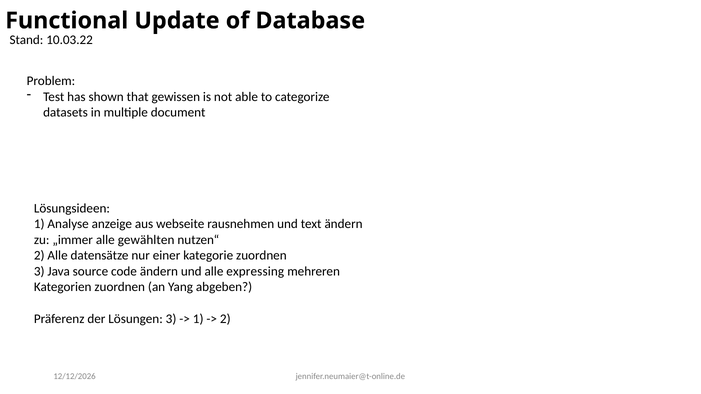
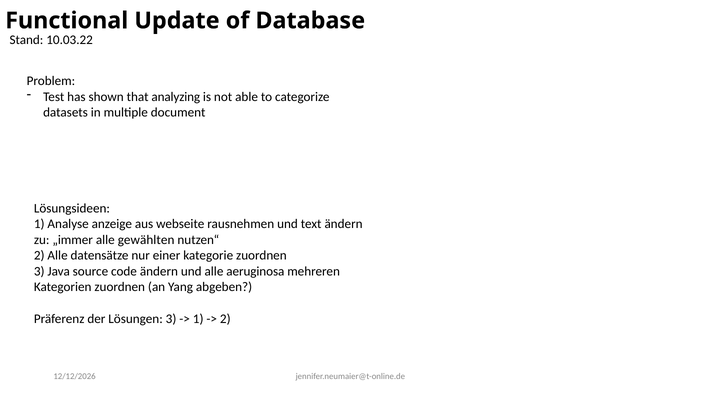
gewissen: gewissen -> analyzing (176, 97)
expressing: expressing -> aeruginosa (255, 272)
